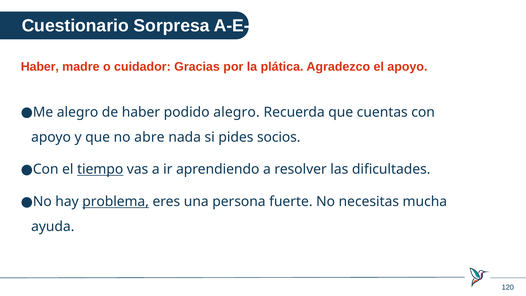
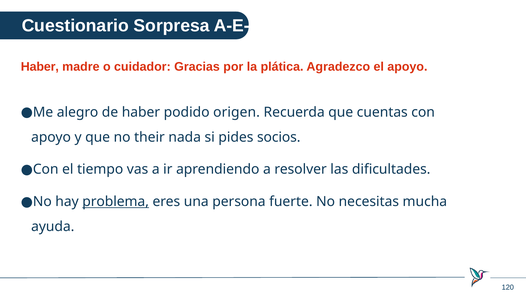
podido alegro: alegro -> origen (237, 112)
abre: abre -> their (149, 137)
tiempo underline: present -> none (100, 169)
